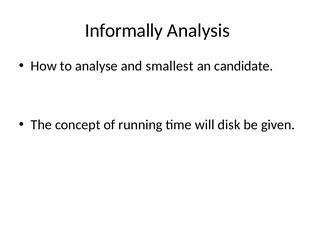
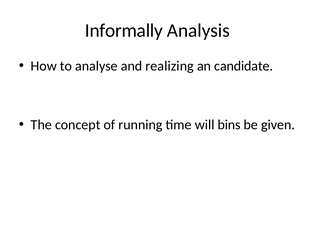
smallest: smallest -> realizing (170, 66)
disk: disk -> bins (229, 125)
